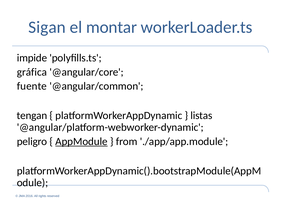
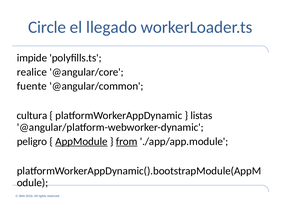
Sigan: Sigan -> Circle (47, 27)
montar: montar -> llegado (111, 27)
gráfica: gráfica -> realice (32, 72)
tengan: tengan -> cultura (32, 115)
from underline: none -> present (127, 141)
